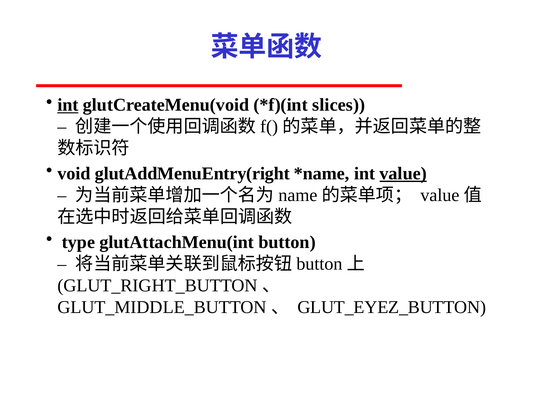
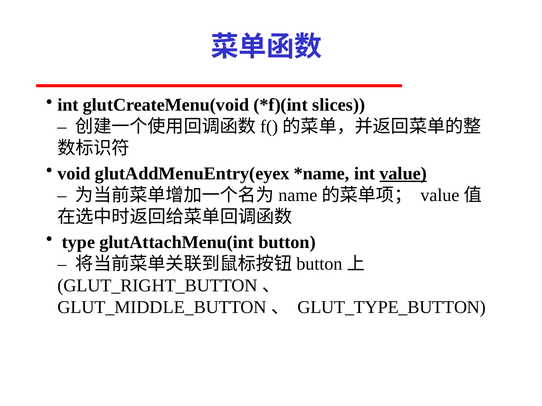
int underline: present -> none (68, 105)
glutAddMenuEntry(right: glutAddMenuEntry(right -> glutAddMenuEntry(eyex (192, 174)
GLUT_EYEZ_BUTTON: GLUT_EYEZ_BUTTON -> GLUT_TYPE_BUTTON (392, 307)
